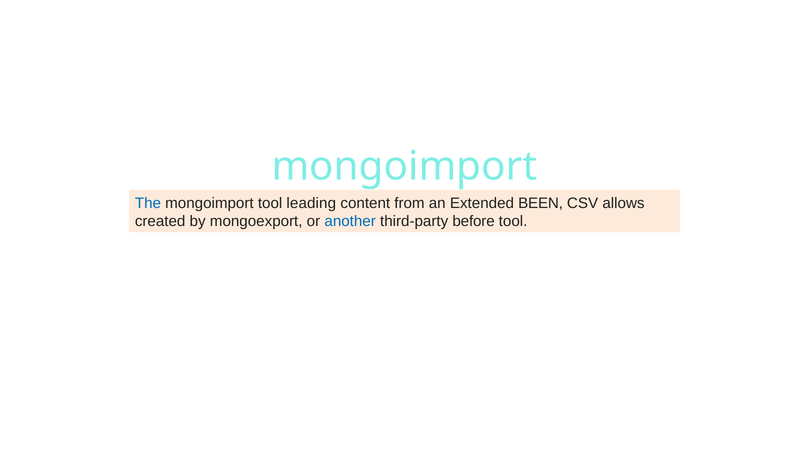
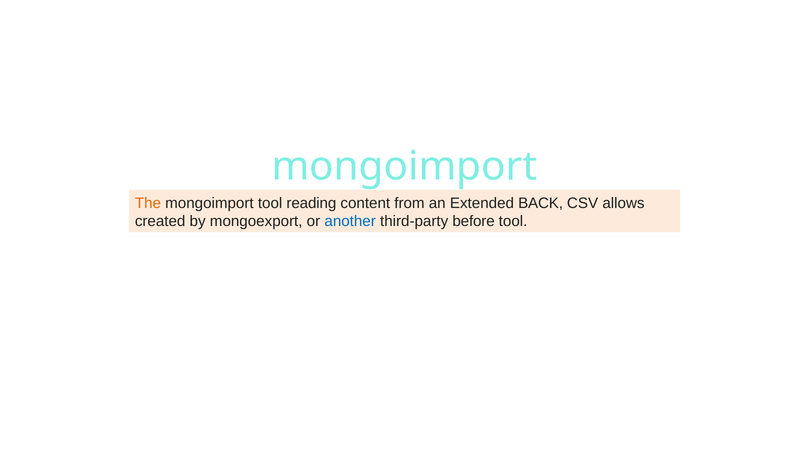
The colour: blue -> orange (148, 203)
leading: leading -> reading (311, 203)
BEEN: BEEN -> BACK (541, 203)
